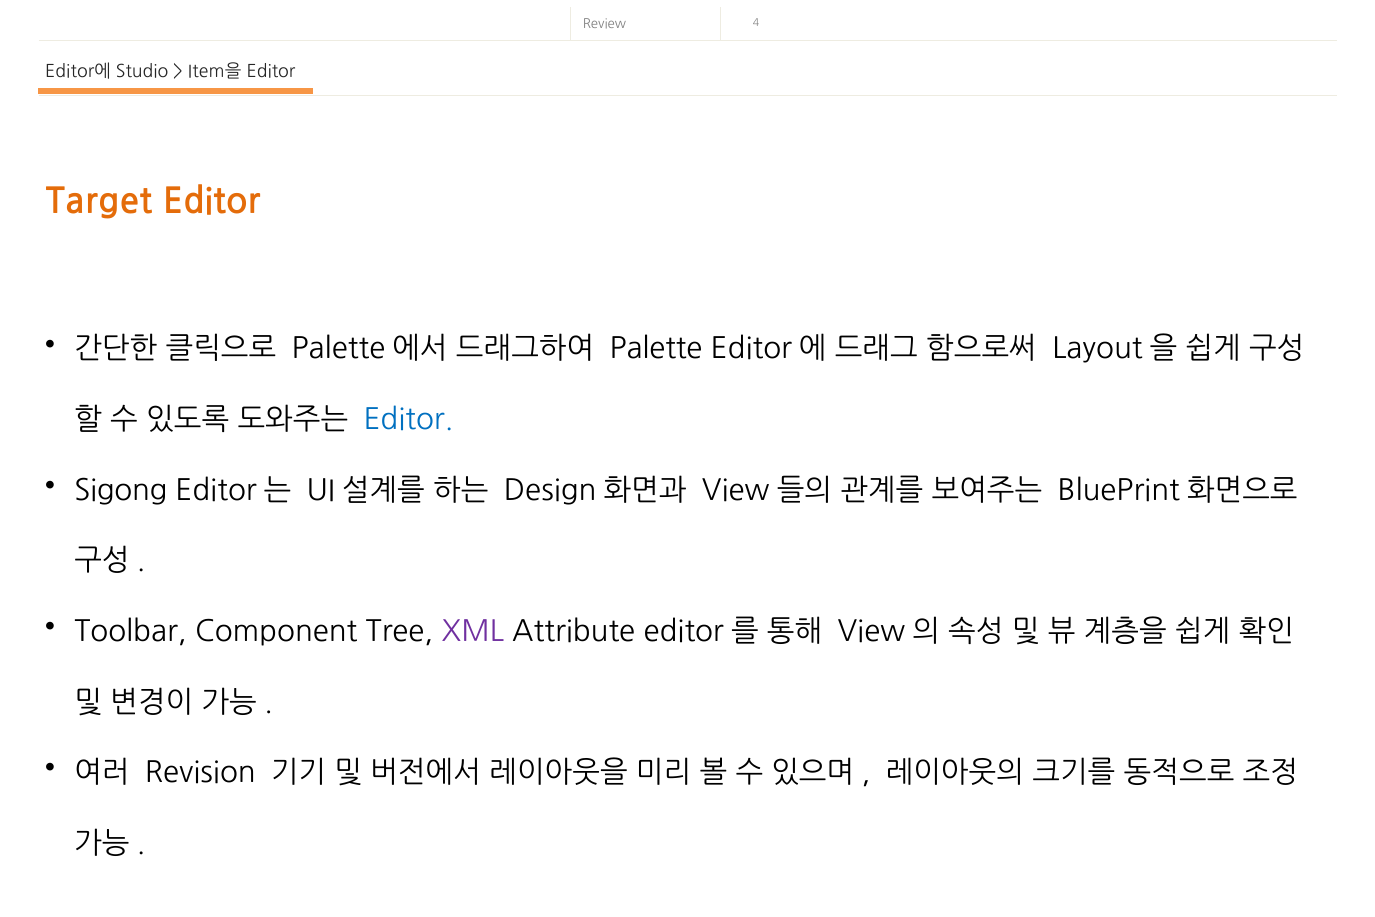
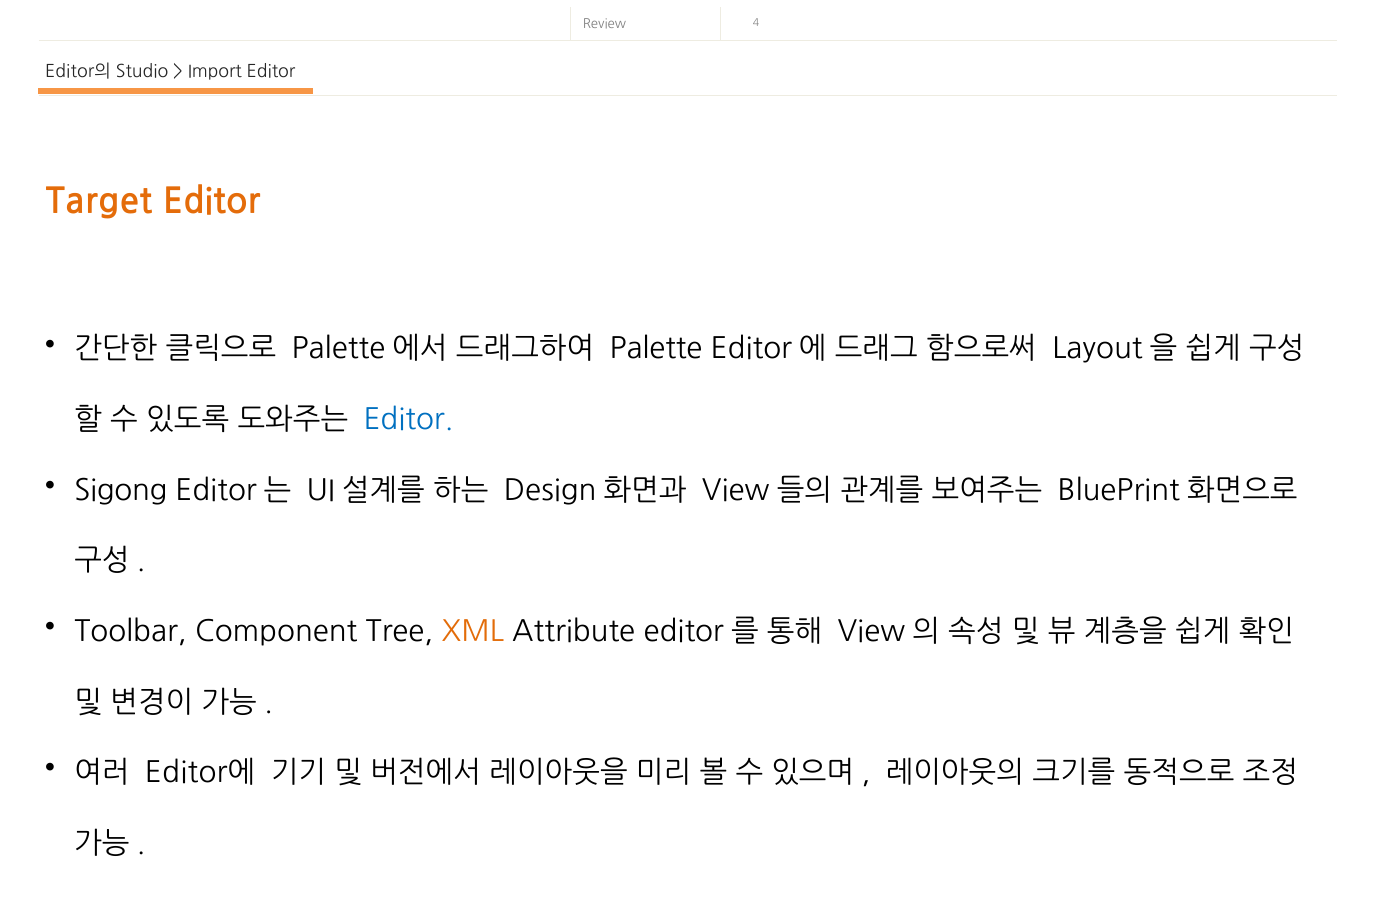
Editor에: Editor에 -> Editor의 (78, 72)
Item을: Item을 -> Import (215, 72)
XML colour: purple -> orange (473, 632)
Revision: Revision -> Editor에 (200, 773)
